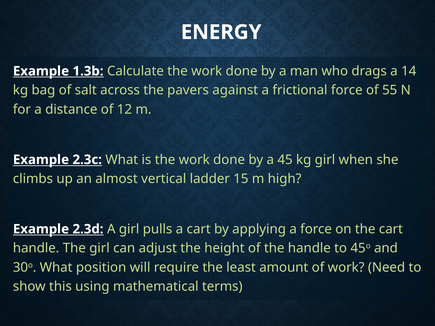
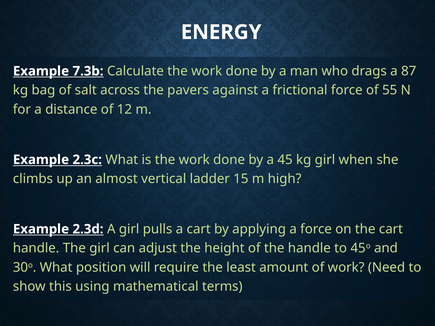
1.3b: 1.3b -> 7.3b (88, 71)
14: 14 -> 87 (409, 71)
